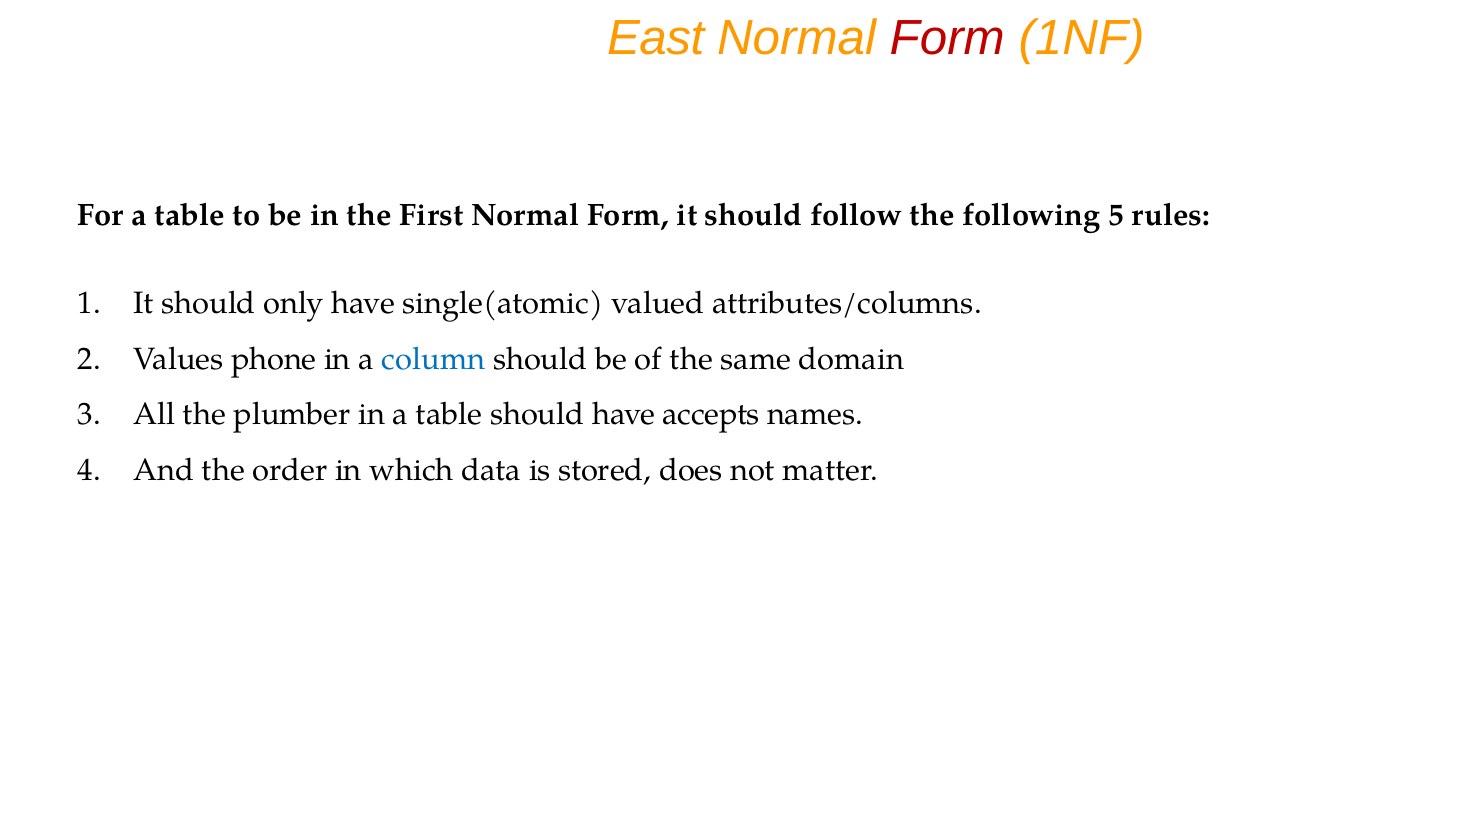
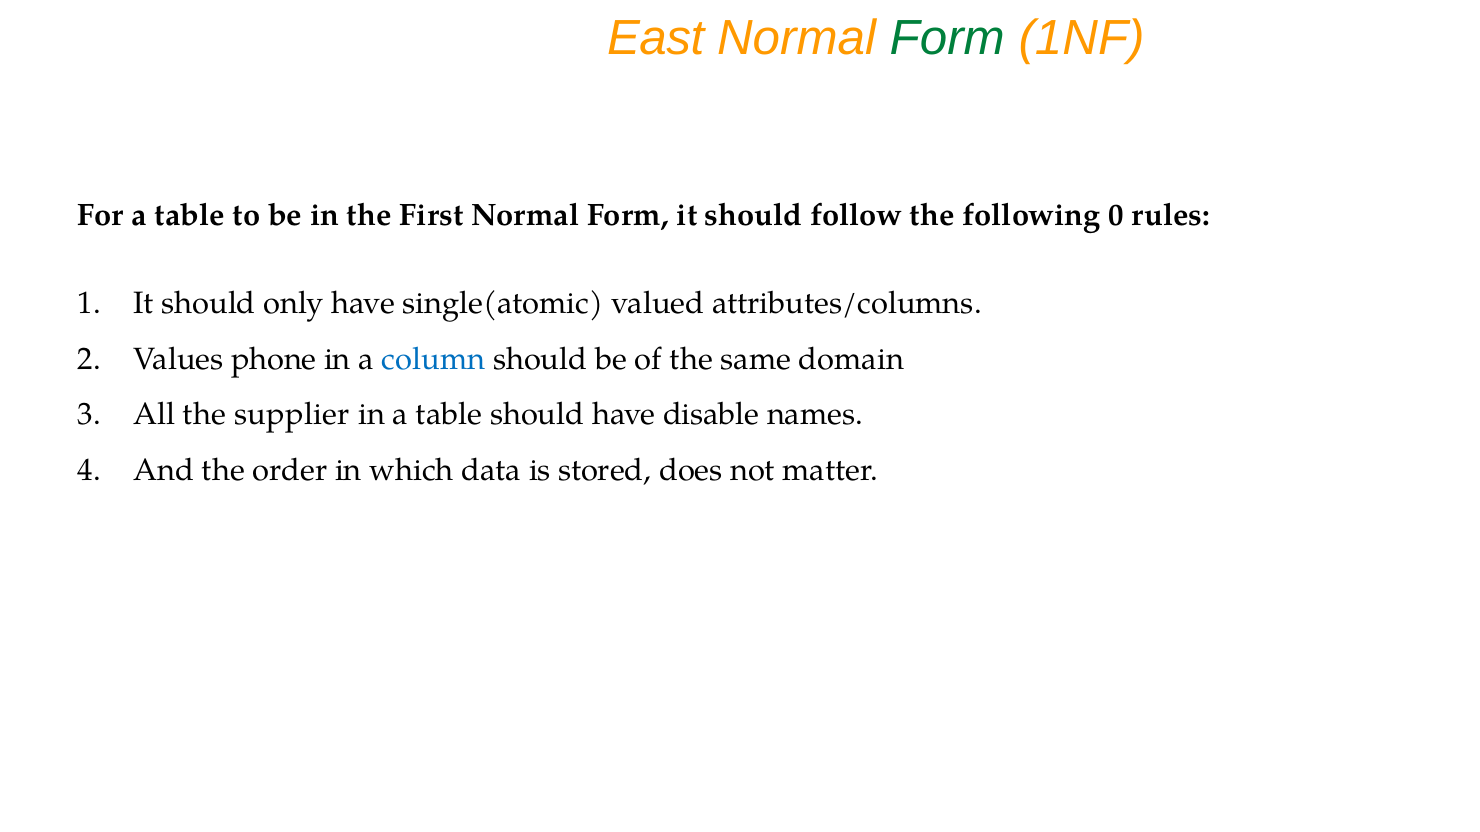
Form colour: red -> green (947, 39)
5: 5 -> 0 (1116, 215)
plumber: plumber -> supplier (292, 415)
accepts: accepts -> disable (711, 415)
